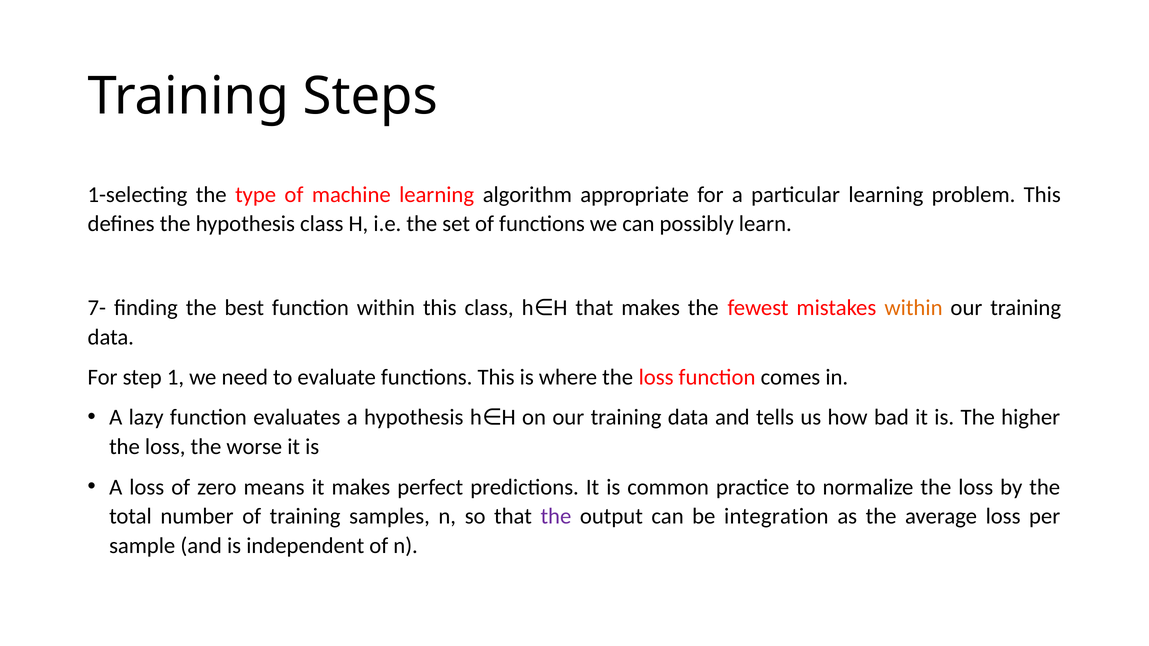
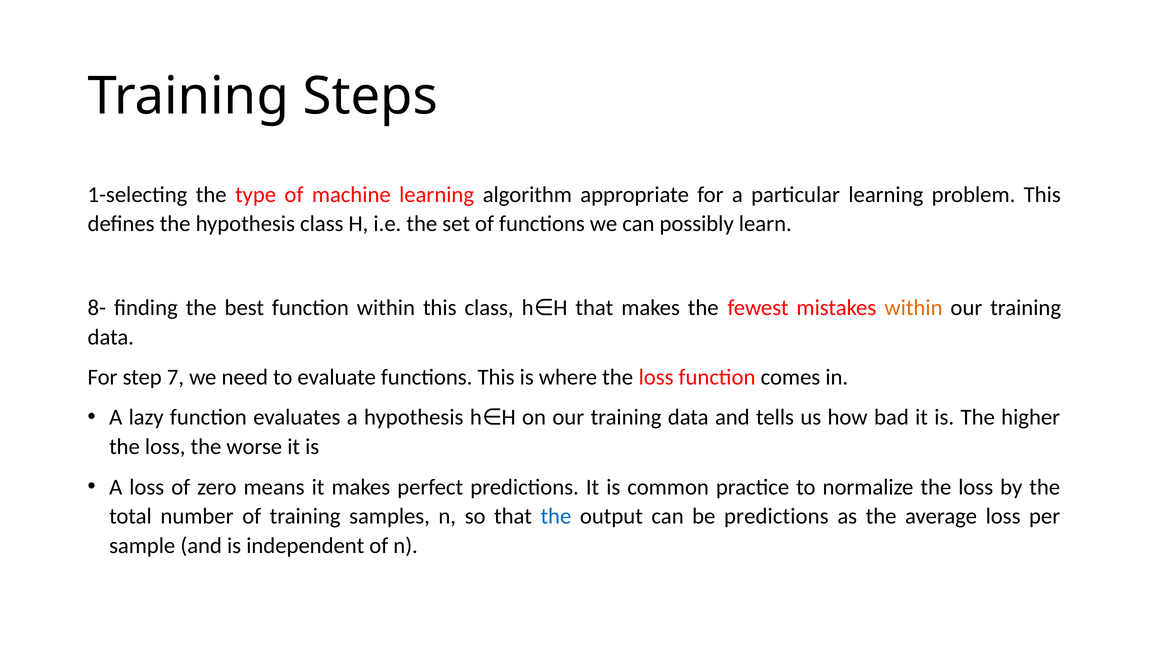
7-: 7- -> 8- (97, 308)
1: 1 -> 7 (176, 377)
the colour: purple -> blue (556, 517)
be integration: integration -> predictions (776, 517)
